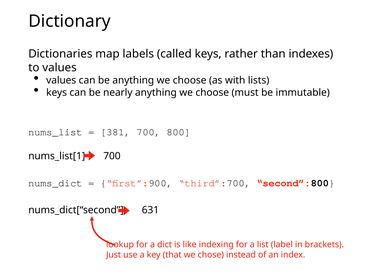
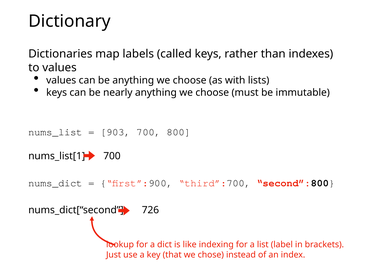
381: 381 -> 903 (115, 132)
631: 631 -> 726 (150, 210)
